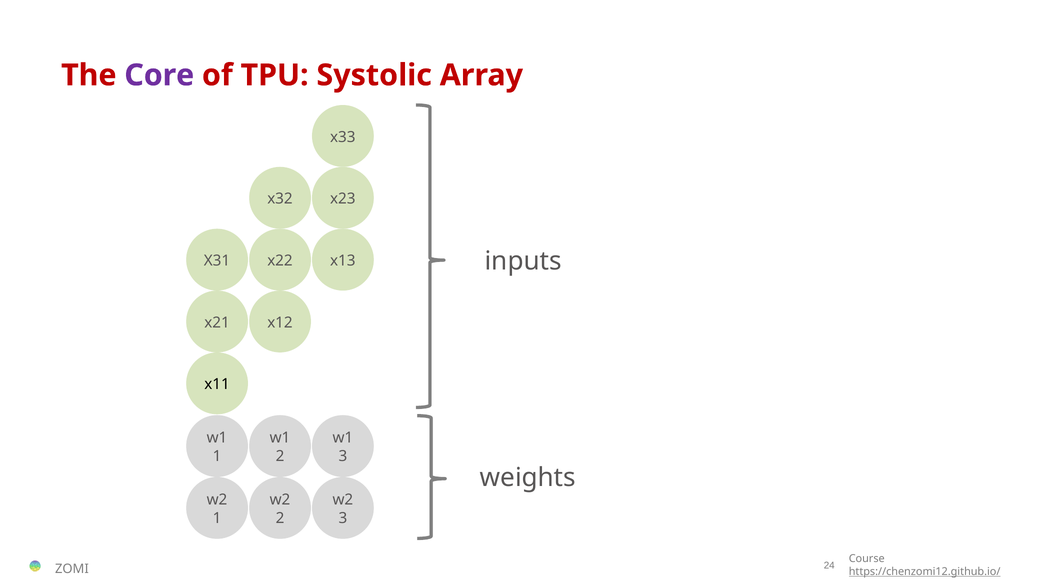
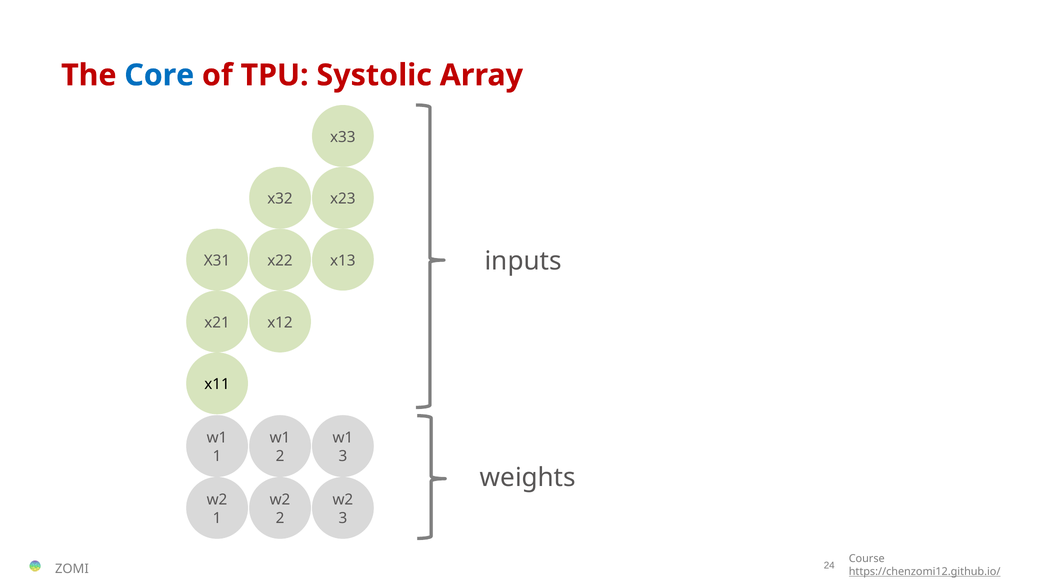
Core colour: purple -> blue (159, 75)
